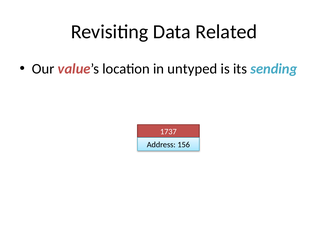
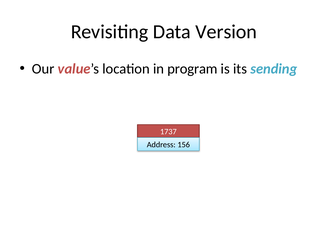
Related: Related -> Version (226, 32)
untyped: untyped -> program (192, 69)
